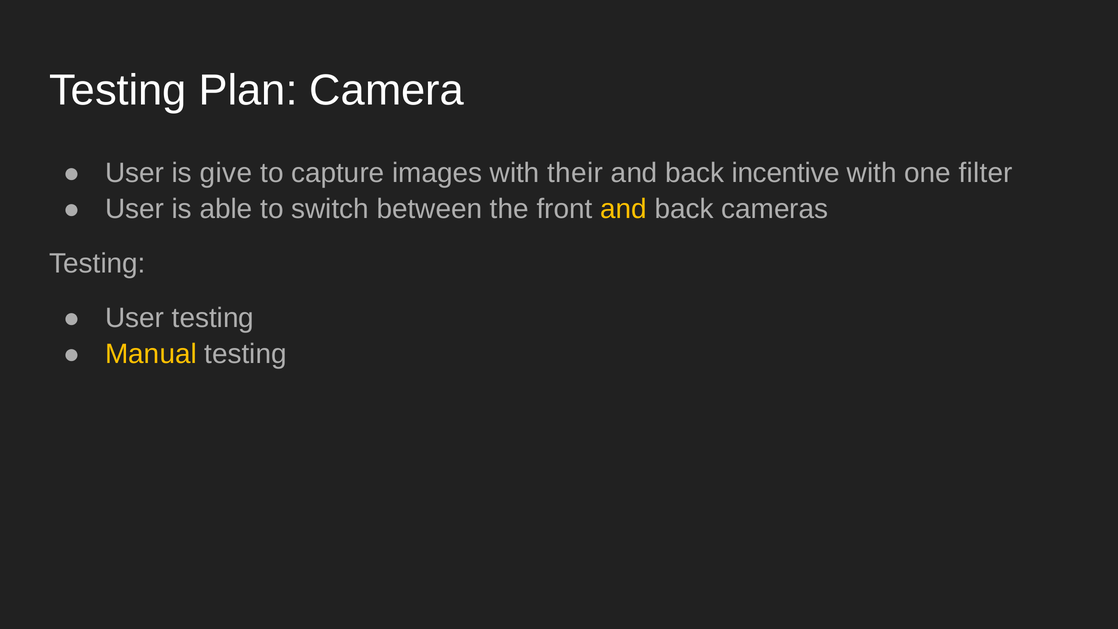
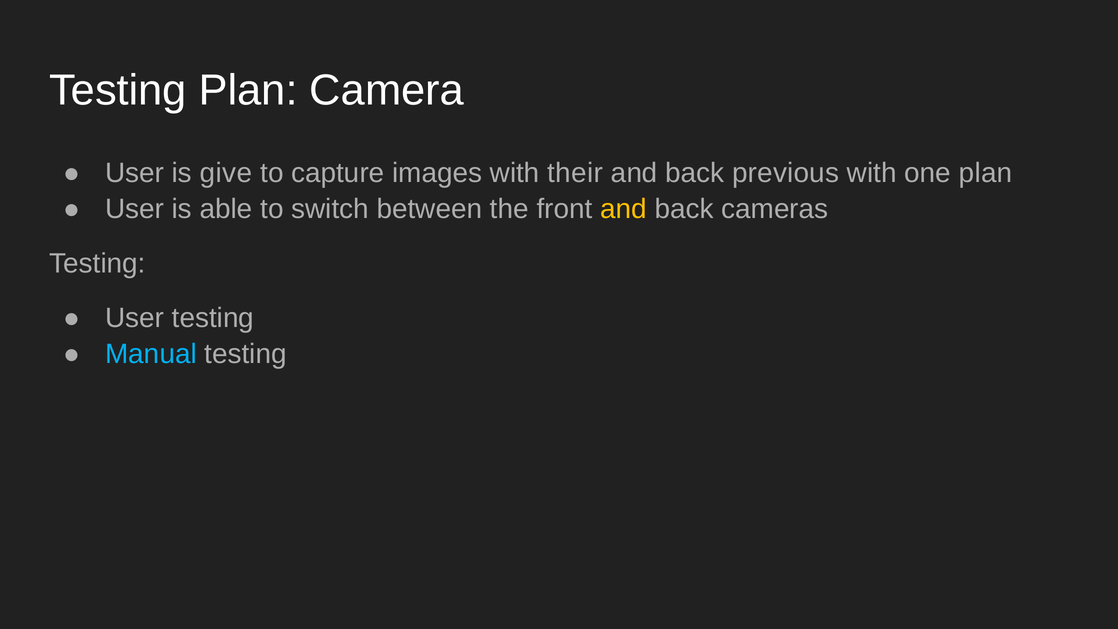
incentive: incentive -> previous (786, 173)
one filter: filter -> plan (986, 173)
Manual colour: yellow -> light blue (151, 354)
